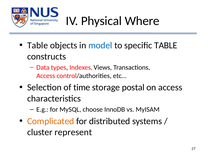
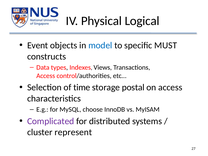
Where: Where -> Logical (142, 21)
Table: Table -> Event (38, 45)
specific TABLE: TABLE -> MUST (166, 45)
Complicated colour: orange -> purple (51, 121)
